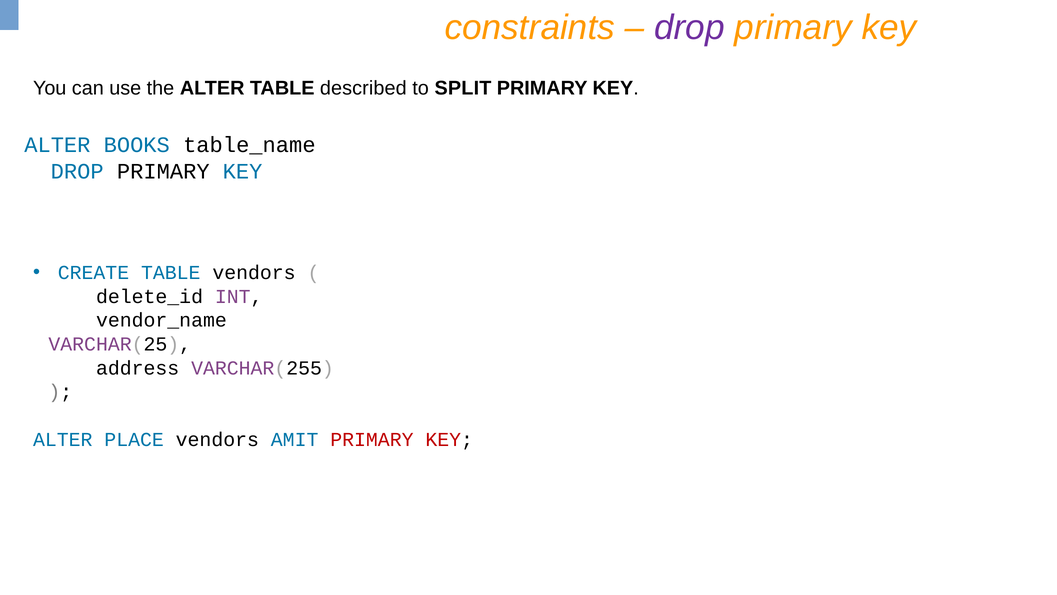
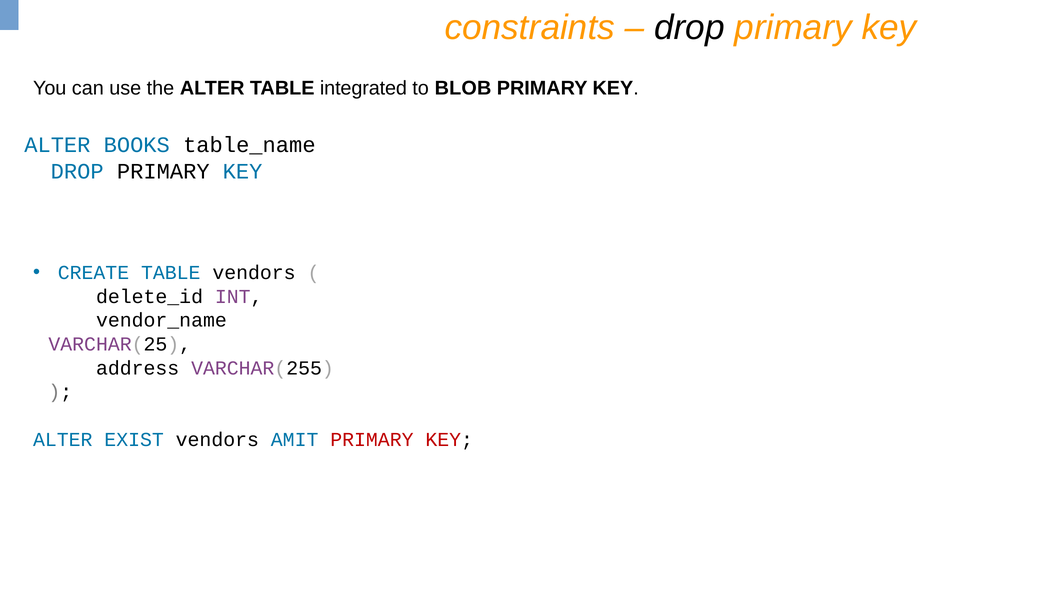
drop colour: purple -> black (689, 28)
described: described -> integrated (363, 88)
SPLIT: SPLIT -> BLOB (463, 88)
PLACE: PLACE -> EXIST (134, 439)
